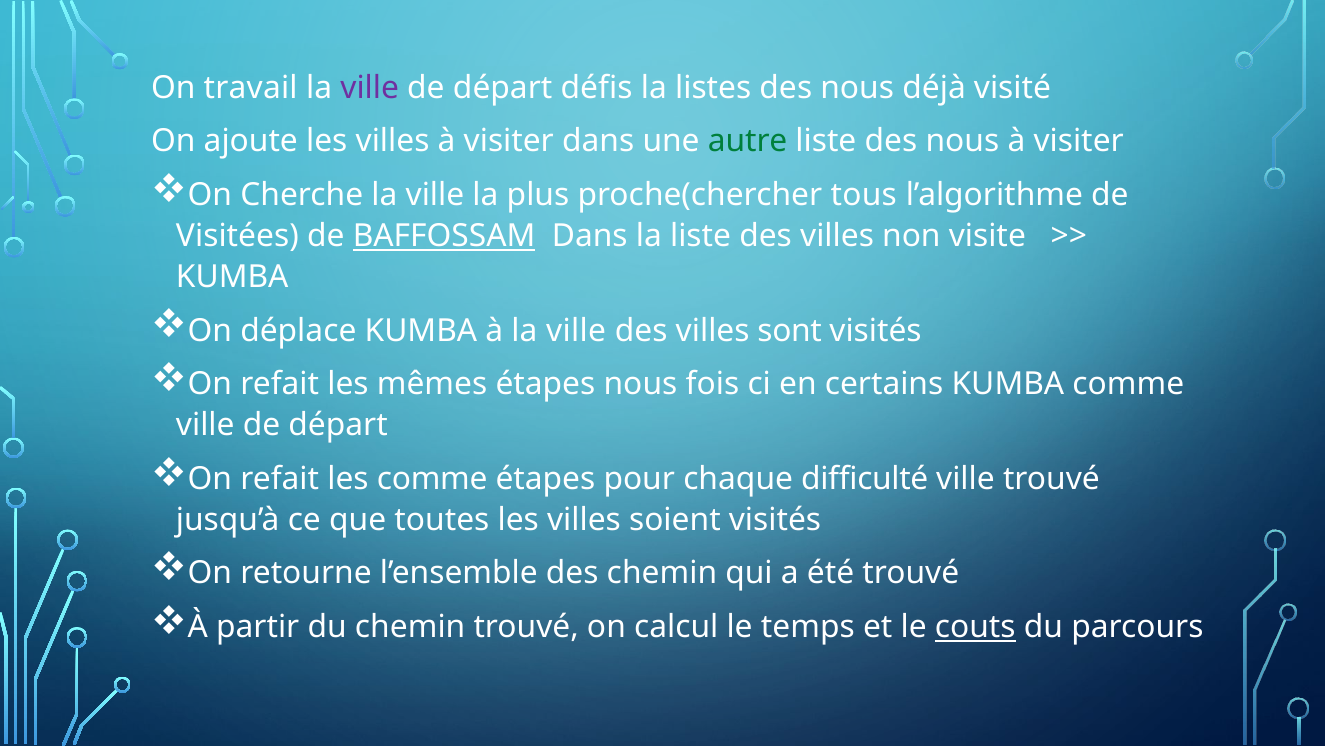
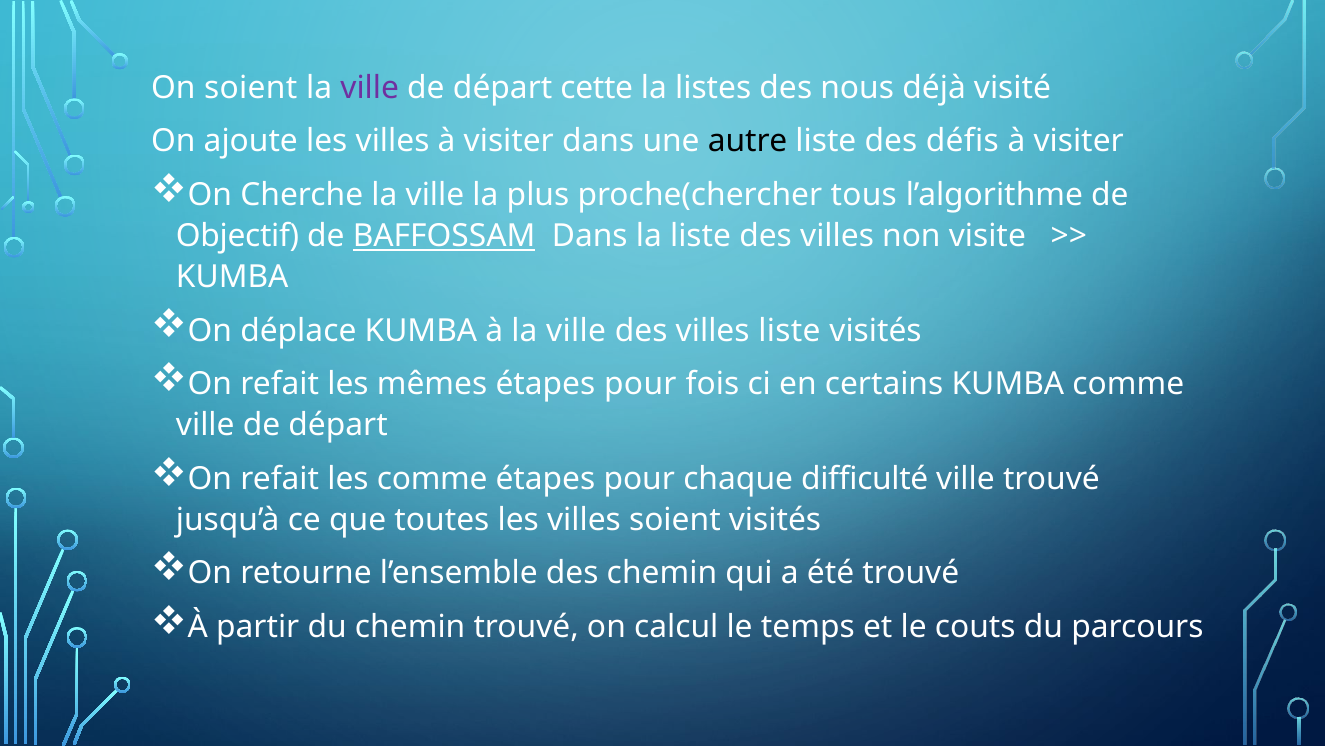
On travail: travail -> soient (251, 88)
défis: défis -> cette (597, 88)
autre colour: green -> black (748, 141)
liste des nous: nous -> défis (962, 141)
Visitées: Visitées -> Objectif (238, 236)
villes sont: sont -> liste (789, 330)
mêmes étapes nous: nous -> pour (640, 384)
couts underline: present -> none (975, 626)
